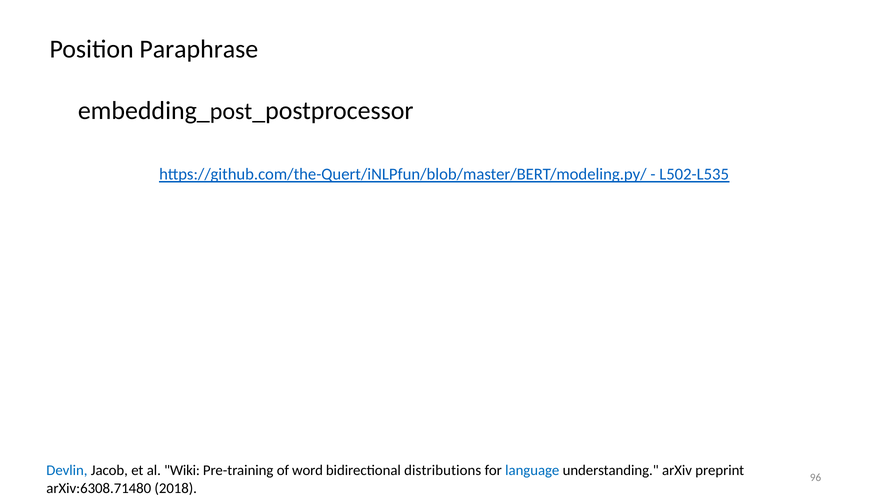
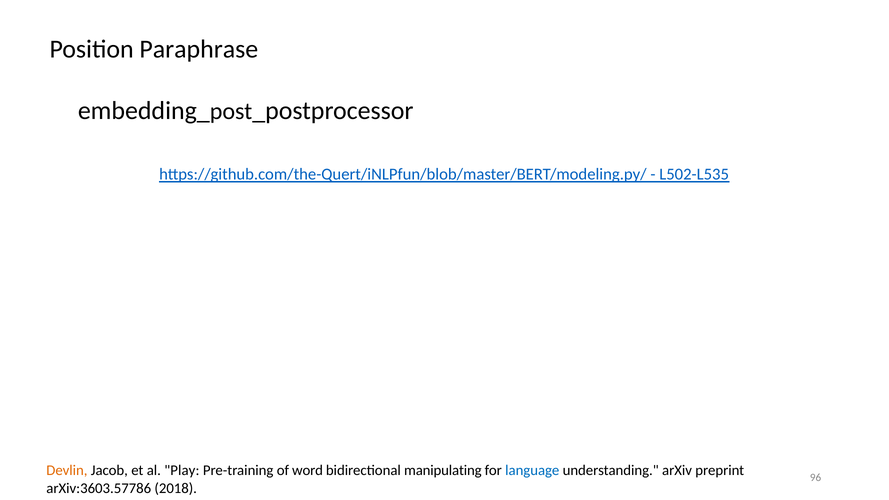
Devlin colour: blue -> orange (67, 471)
Wiki: Wiki -> Play (182, 471)
distributions: distributions -> manipulating (443, 471)
arXiv:6308.71480: arXiv:6308.71480 -> arXiv:3603.57786 (99, 488)
